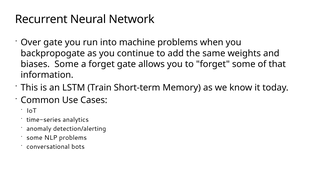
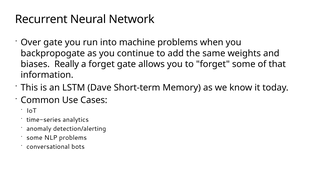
biases Some: Some -> Really (67, 64)
Train: Train -> Dave (99, 88)
